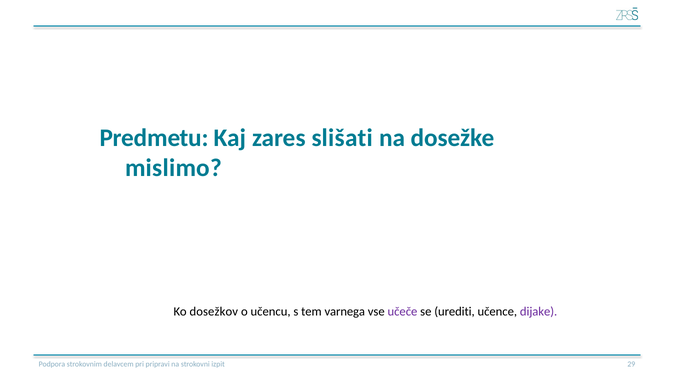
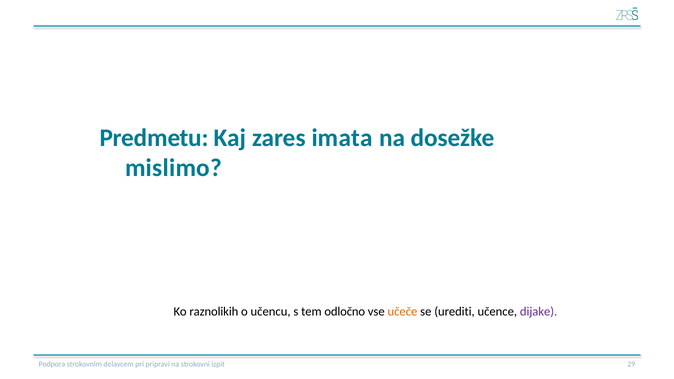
slišati: slišati -> imata (342, 138)
dosežkov: dosežkov -> raznolikih (214, 312)
varnega: varnega -> odločno (345, 312)
učeče colour: purple -> orange (402, 312)
